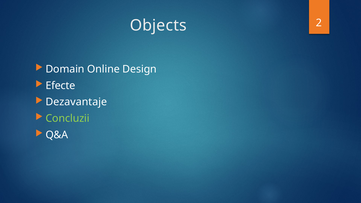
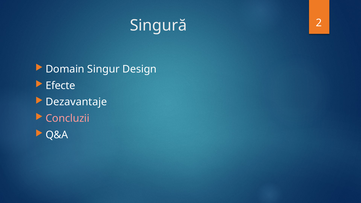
Objects: Objects -> Singură (158, 25)
Online: Online -> Singur (103, 69)
Concluzii colour: light green -> pink (68, 118)
